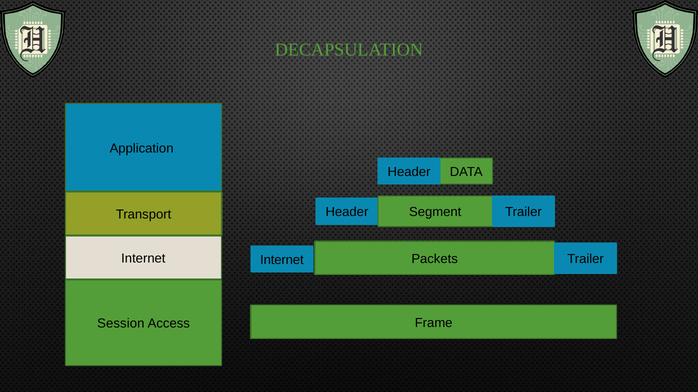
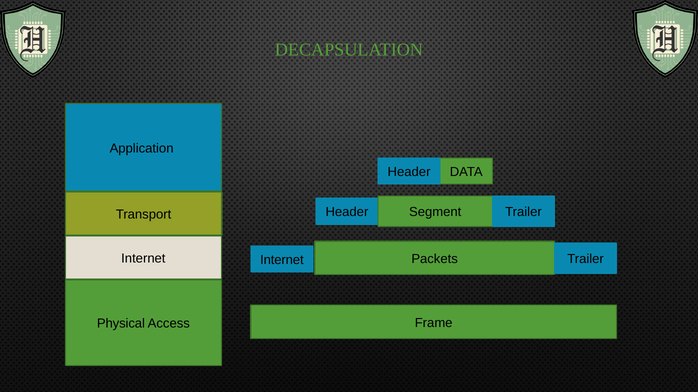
Session: Session -> Physical (121, 324)
